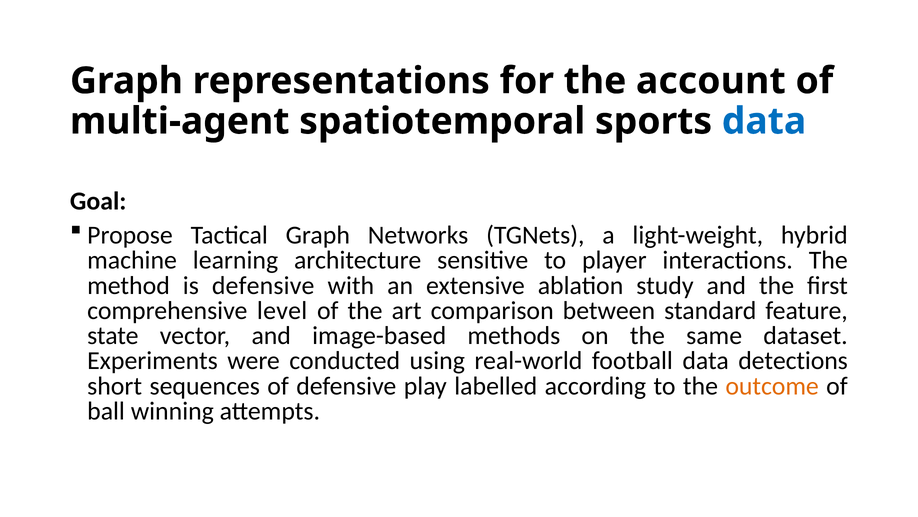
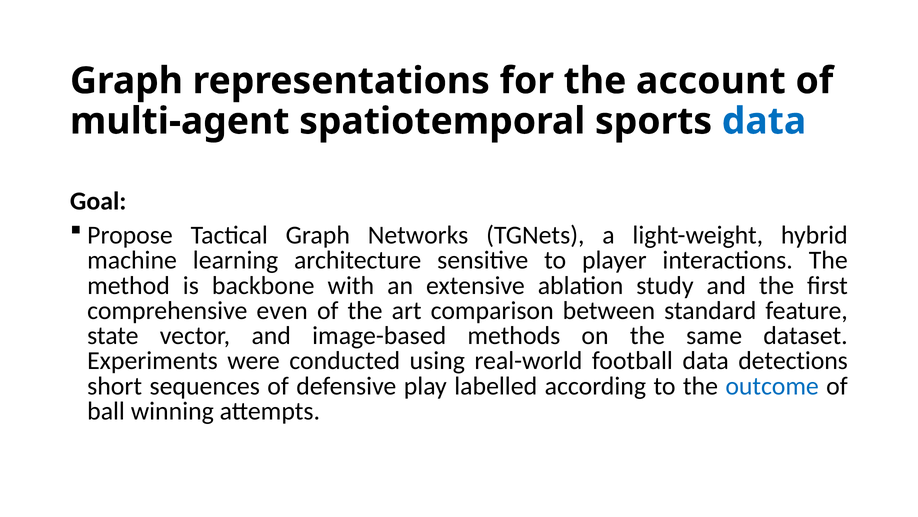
is defensive: defensive -> backbone (263, 285)
level: level -> even (282, 310)
outcome colour: orange -> blue (772, 386)
